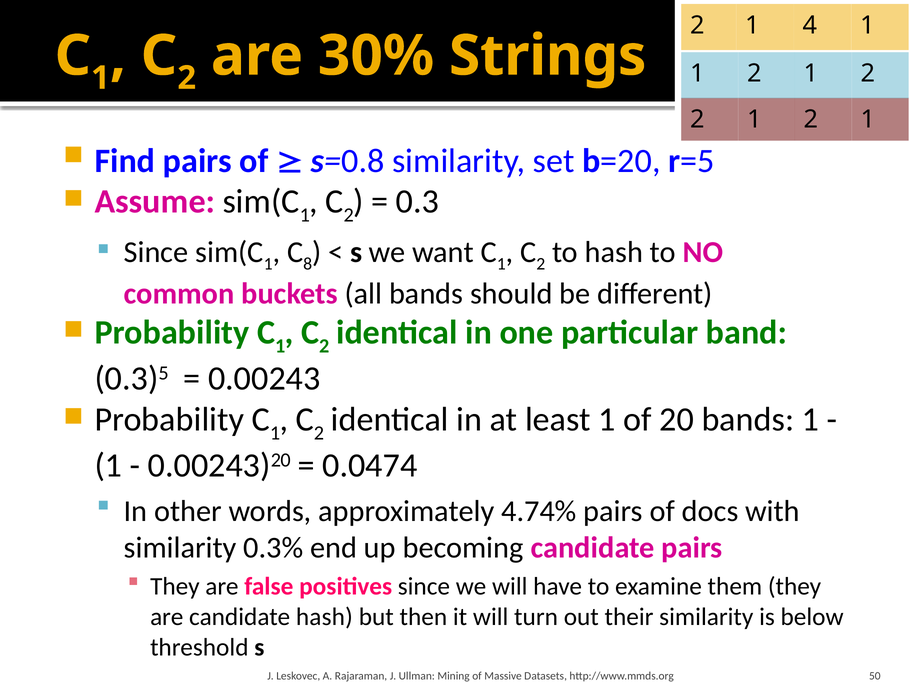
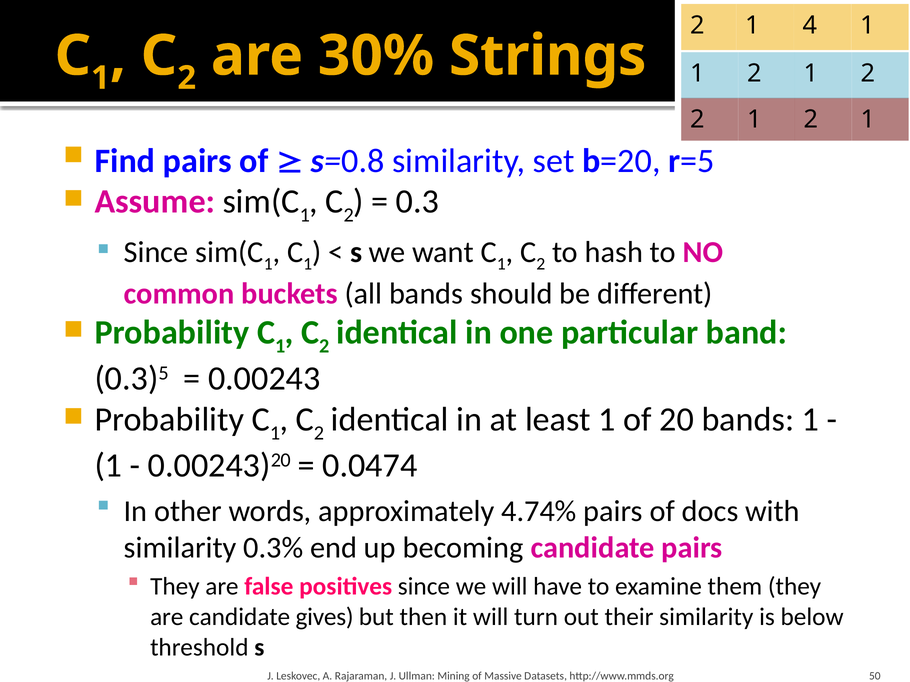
8: 8 -> 1 (308, 264)
candidate hash: hash -> gives (325, 617)
